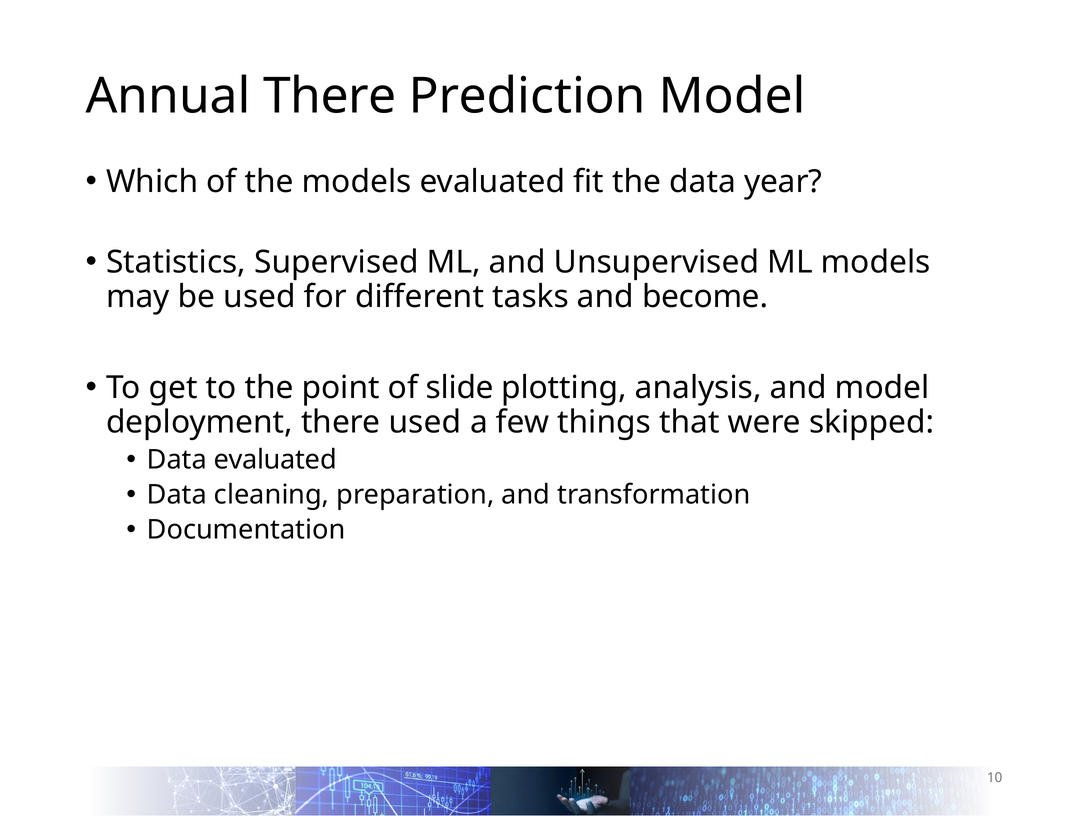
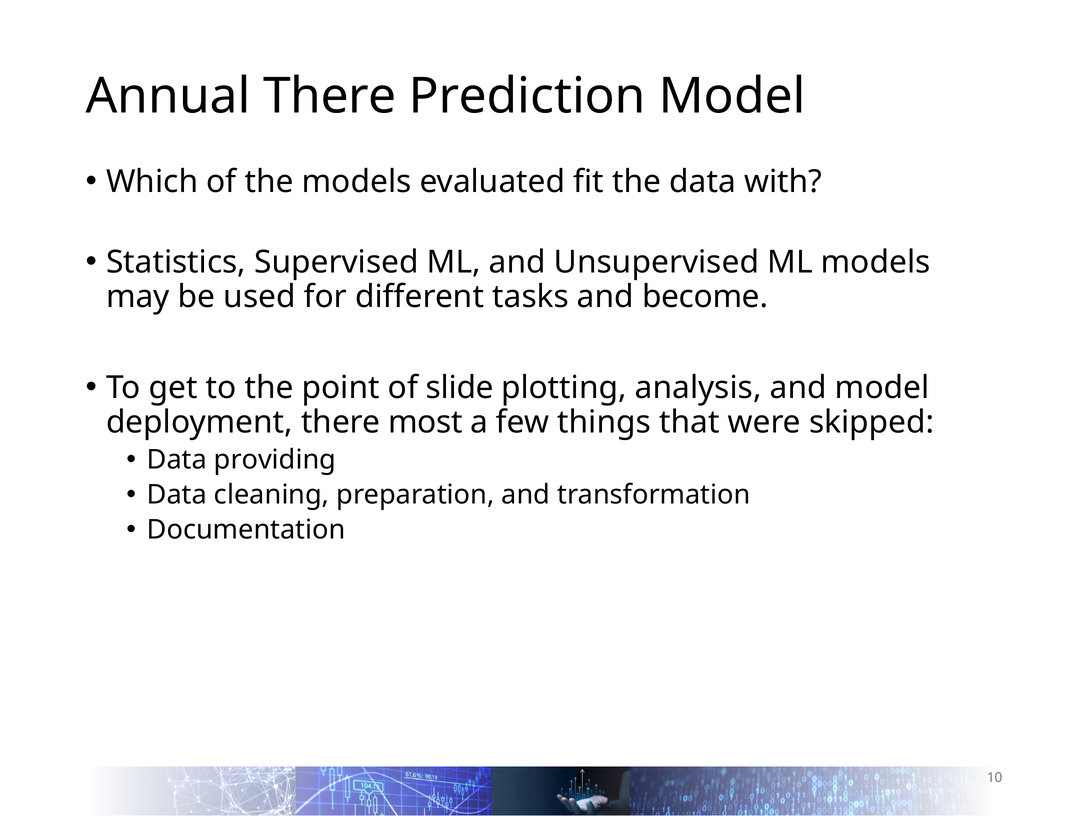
year: year -> with (783, 182)
there used: used -> most (425, 422)
Data evaluated: evaluated -> providing (275, 460)
